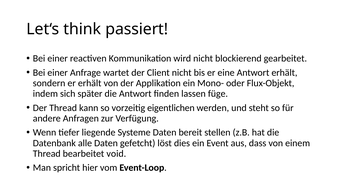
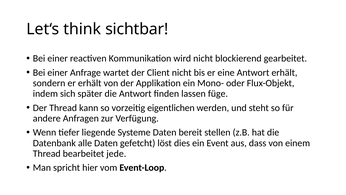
passiert: passiert -> sichtbar (137, 29)
void: void -> jede (116, 153)
